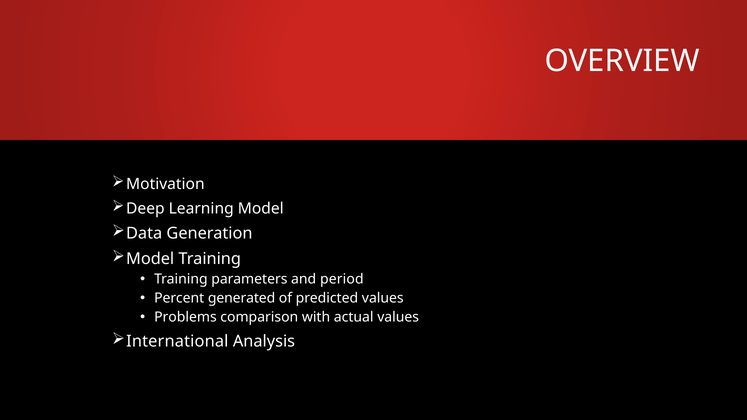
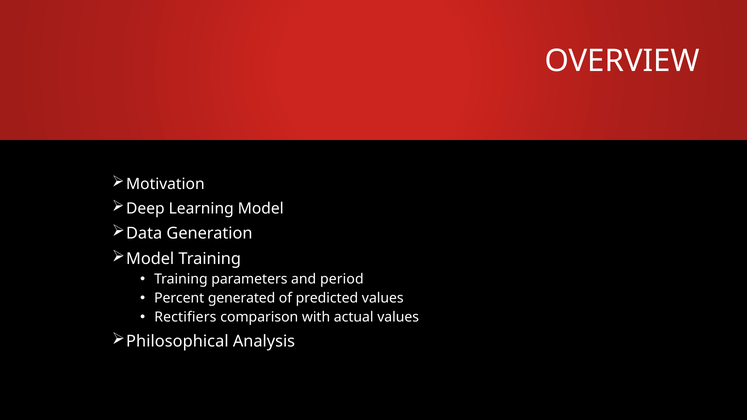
Problems: Problems -> Rectifiers (185, 317)
International: International -> Philosophical (177, 341)
